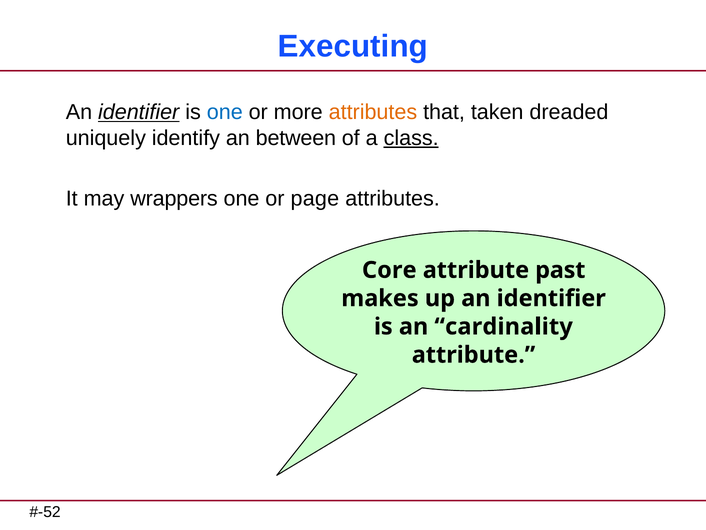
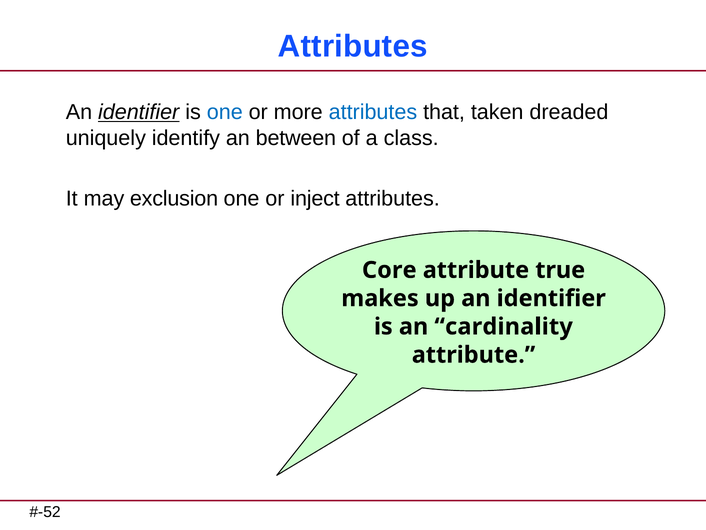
Executing: Executing -> Attributes (353, 46)
attributes colour: orange -> blue (373, 112)
class underline: present -> none (411, 138)
wrappers: wrappers -> exclusion (174, 198)
page: page -> inject (315, 198)
past: past -> true (560, 270)
